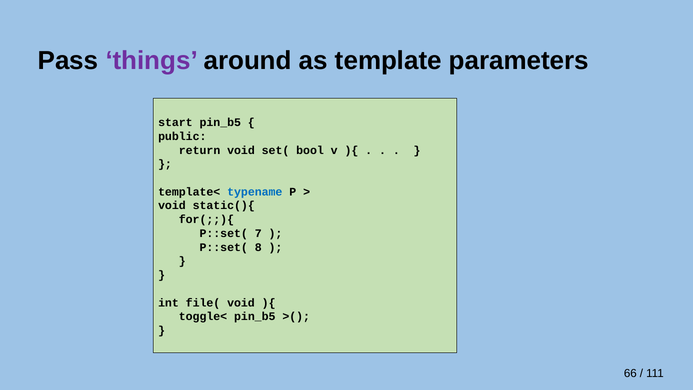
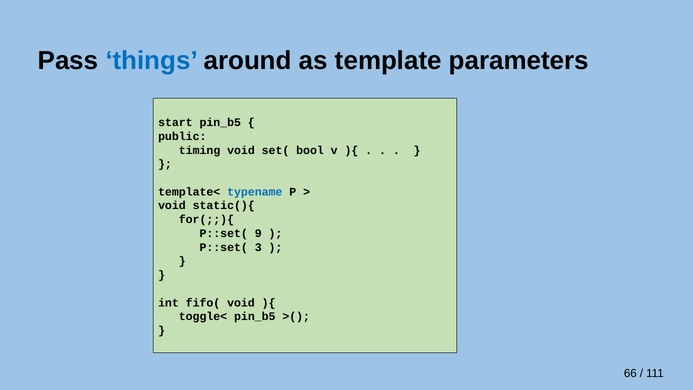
things colour: purple -> blue (152, 60)
return: return -> timing (200, 150)
7: 7 -> 9 (258, 233)
8: 8 -> 3 (258, 247)
file(: file( -> fifo( (203, 303)
